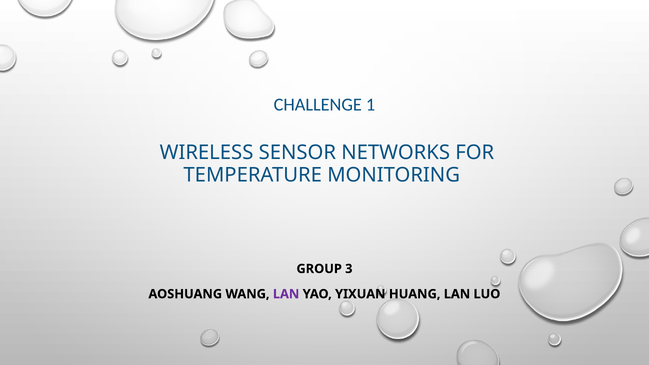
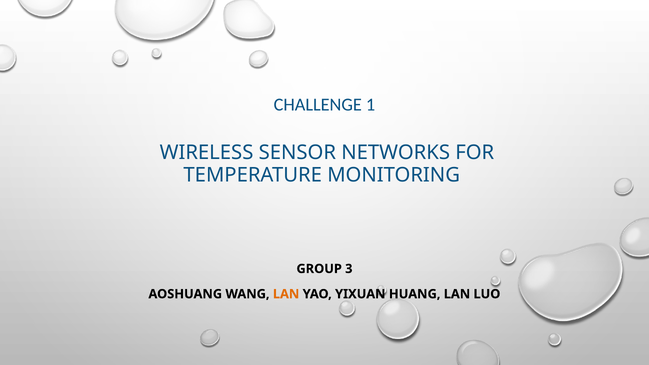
LAN colour: purple -> orange (286, 294)
